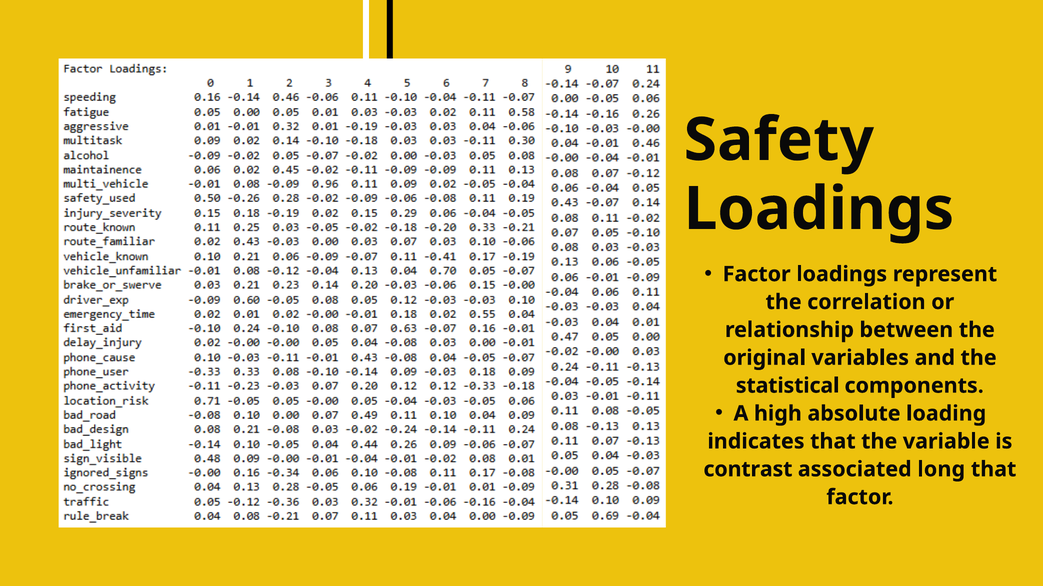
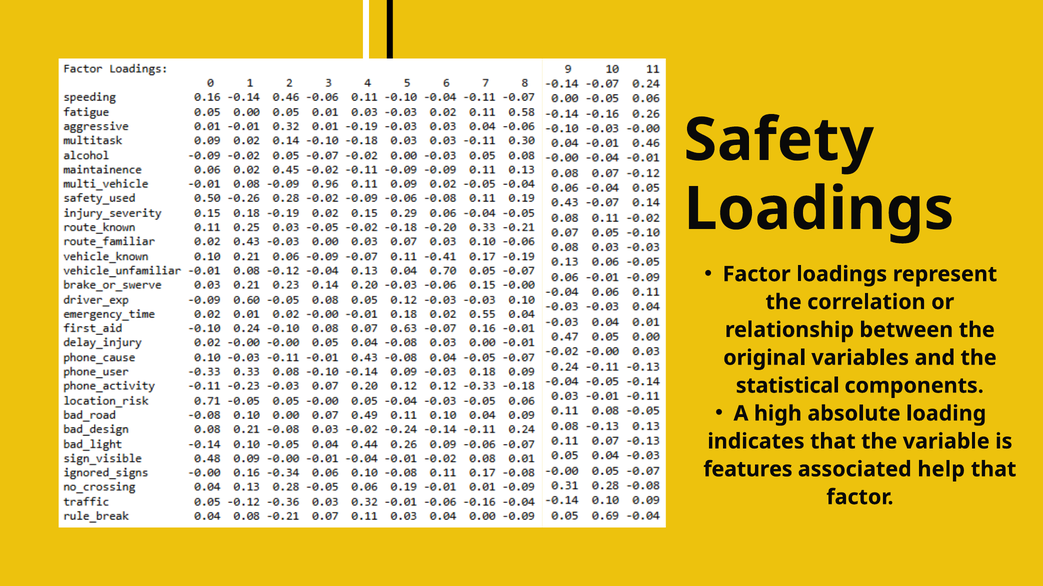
contrast: contrast -> features (748, 470)
long: long -> help (941, 470)
